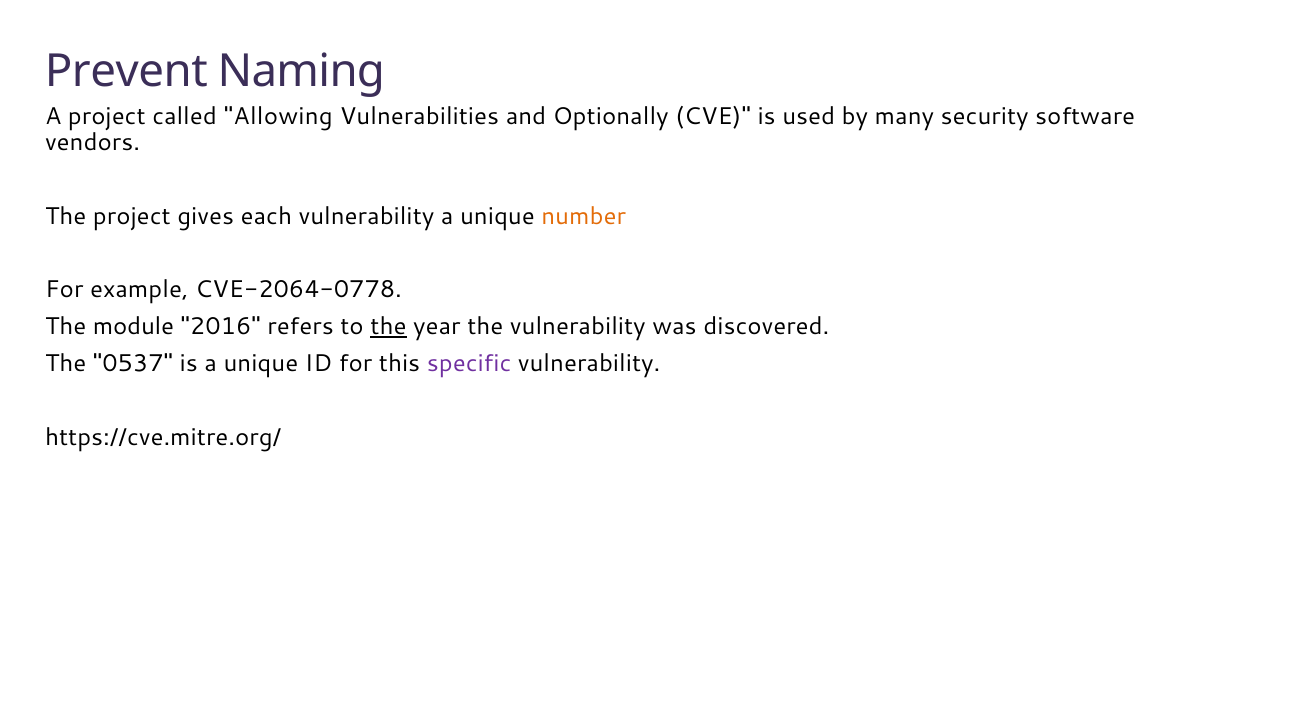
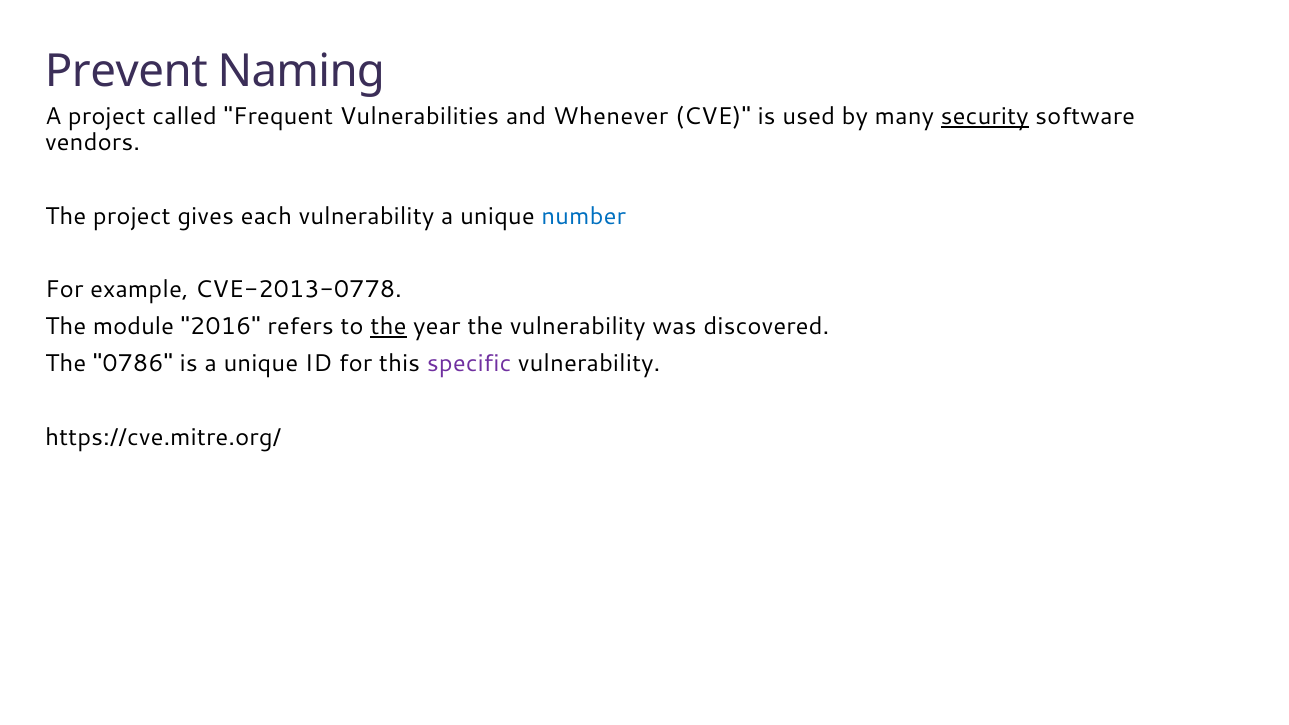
Allowing: Allowing -> Frequent (278, 117)
Optionally: Optionally -> Whenever (611, 117)
security underline: none -> present (985, 117)
number colour: orange -> blue (584, 216)
CVE-2064-0778: CVE-2064-0778 -> CVE-2013-0778 (299, 290)
0537: 0537 -> 0786 (133, 364)
